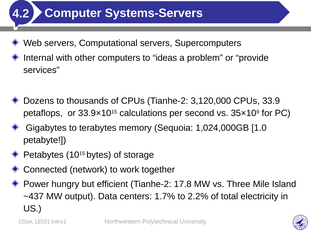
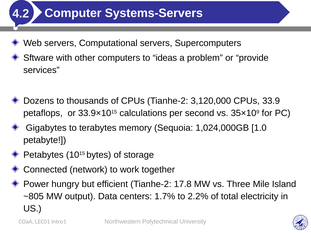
Internal: Internal -> Sftware (38, 58)
~437: ~437 -> ~805 (34, 197)
